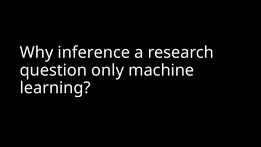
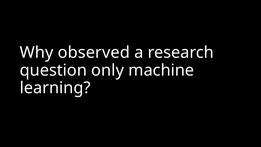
inference: inference -> observed (94, 53)
